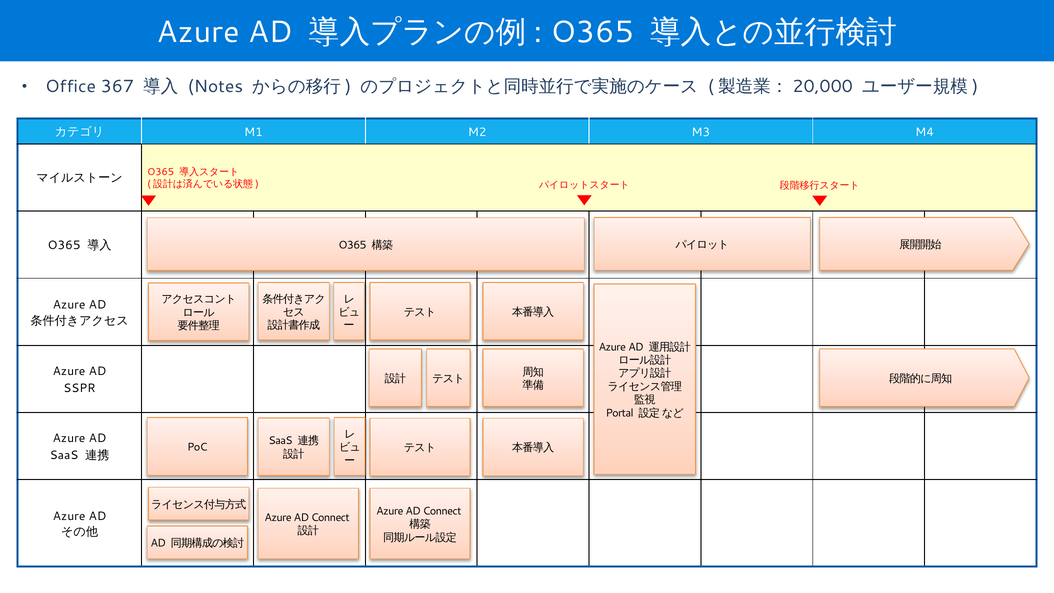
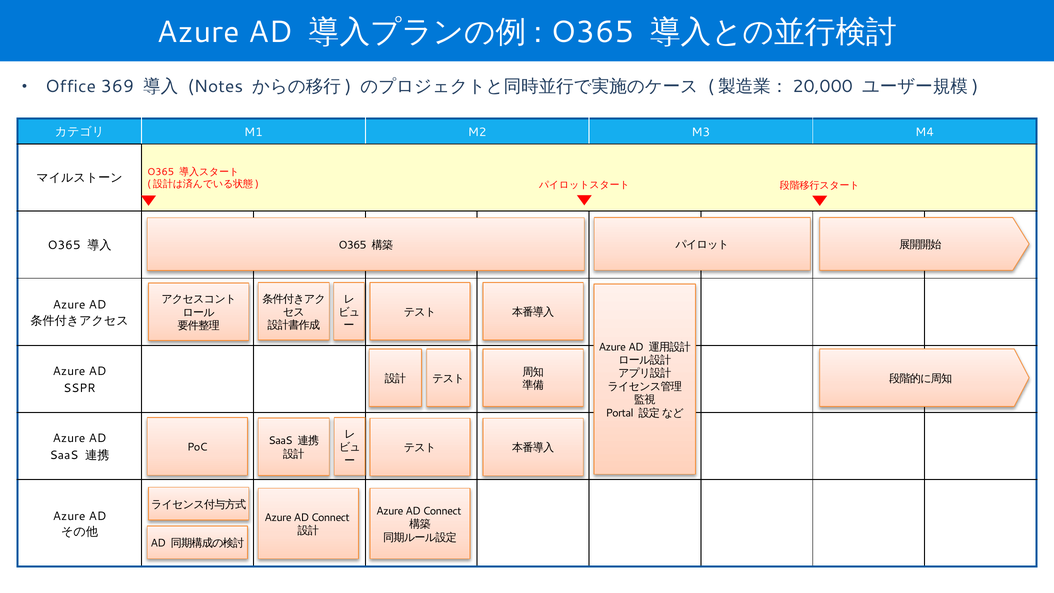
367: 367 -> 369 (117, 87)
